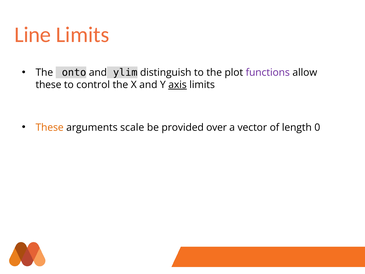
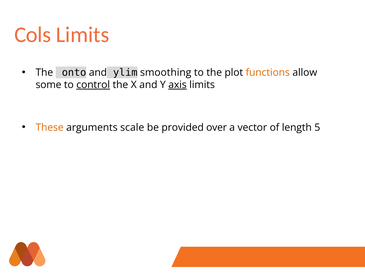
Line: Line -> Cols (33, 35)
distinguish: distinguish -> smoothing (166, 73)
functions colour: purple -> orange (268, 73)
these: these -> some (48, 85)
control underline: none -> present (93, 85)
0: 0 -> 5 (317, 127)
